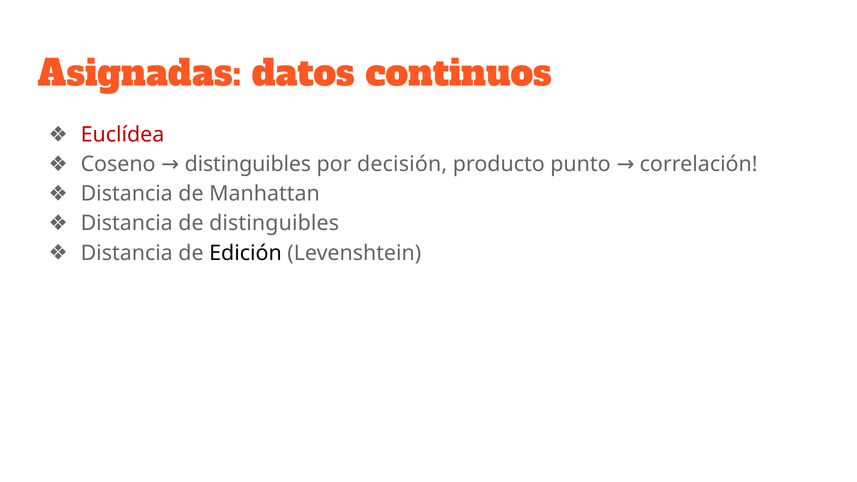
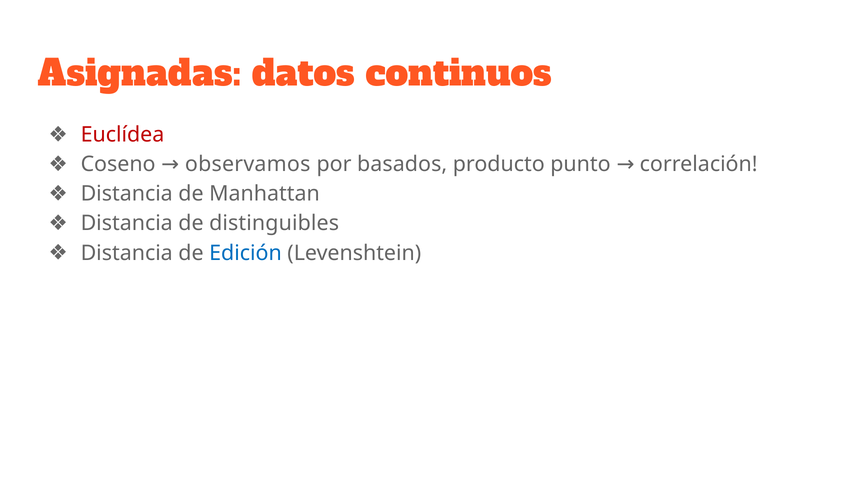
Coseno distinguibles: distinguibles -> observamos (248, 164)
decisión: decisión -> basados (402, 164)
Edición colour: black -> blue (245, 253)
